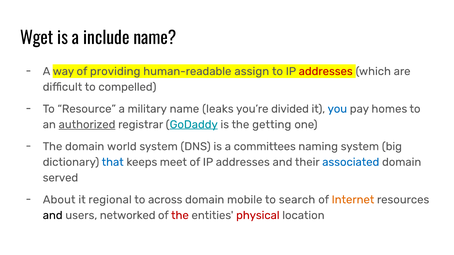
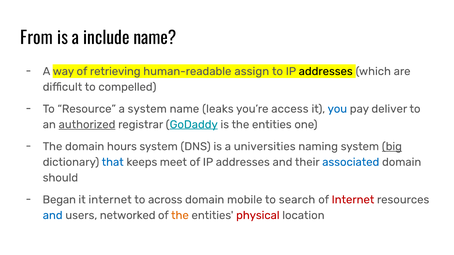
Wget: Wget -> From (37, 38)
providing: providing -> retrieving (115, 71)
addresses colour: red -> black (326, 71)
a military: military -> system (147, 109)
divided: divided -> access (290, 109)
homes: homes -> deliver (389, 109)
is the getting: getting -> entities (272, 125)
world: world -> hours (122, 147)
committees: committees -> universities (265, 147)
big underline: none -> present (392, 147)
served: served -> should (60, 178)
About: About -> Began (59, 200)
it regional: regional -> internet (110, 200)
Internet colour: orange -> red (353, 200)
and colour: black -> blue (53, 216)
the colour: red -> orange (180, 216)
